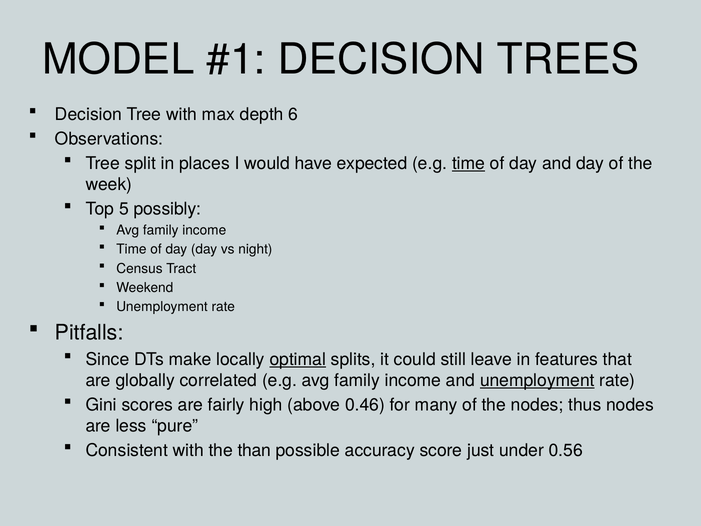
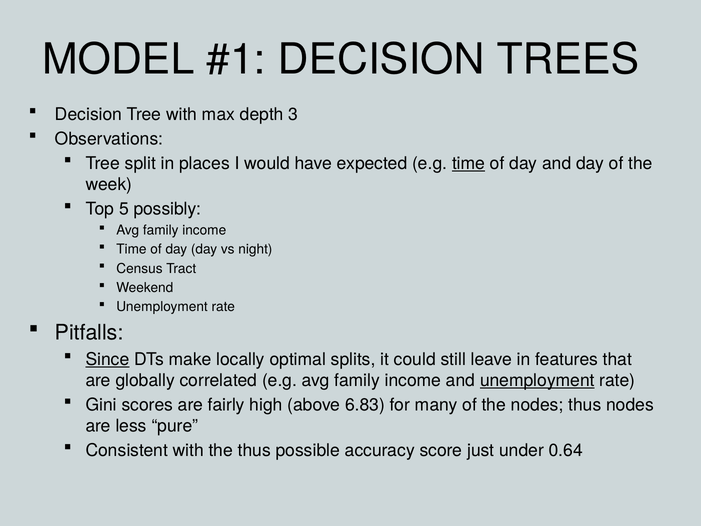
6: 6 -> 3 (293, 114)
Since underline: none -> present (108, 359)
optimal underline: present -> none (298, 359)
0.46: 0.46 -> 6.83 (365, 405)
the than: than -> thus (254, 450)
0.56: 0.56 -> 0.64 (566, 450)
